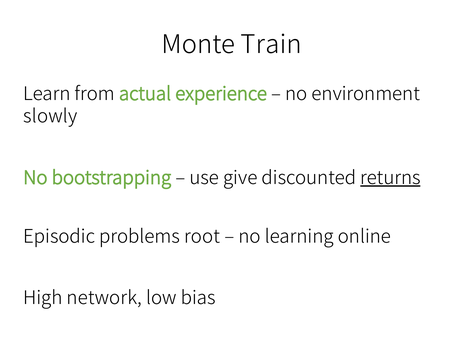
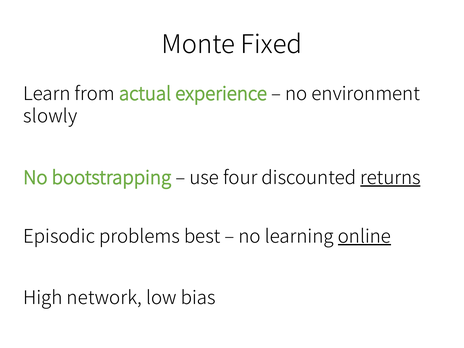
Train: Train -> Fixed (271, 45)
give: give -> four (240, 178)
root: root -> best (202, 237)
online underline: none -> present (364, 237)
